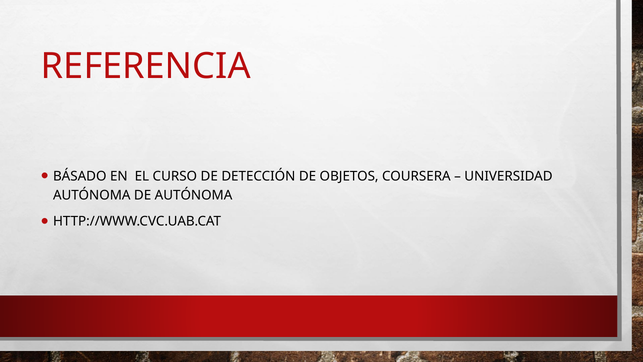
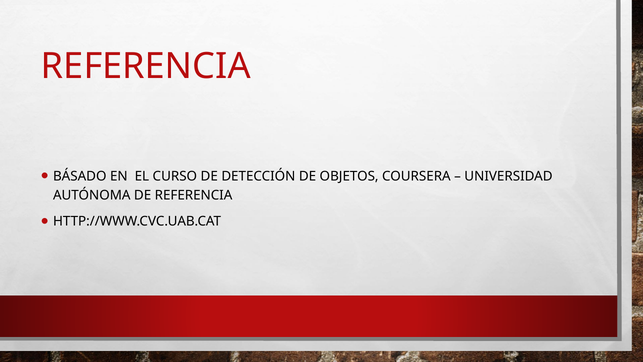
DE AUTÓNOMA: AUTÓNOMA -> REFERENCIA (194, 195)
